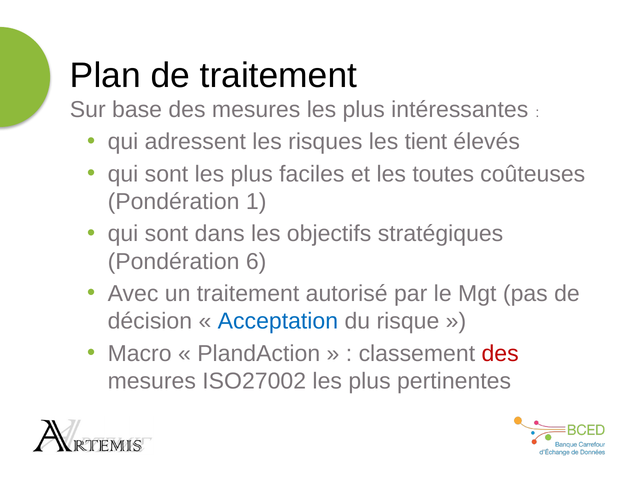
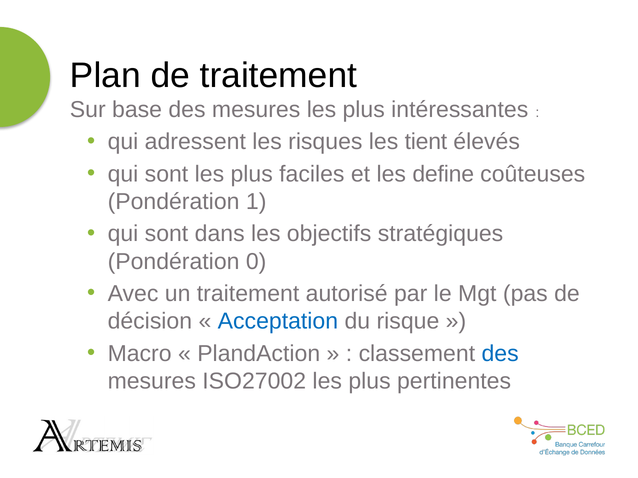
toutes: toutes -> define (443, 174)
6: 6 -> 0 (256, 262)
des colour: red -> blue (500, 354)
